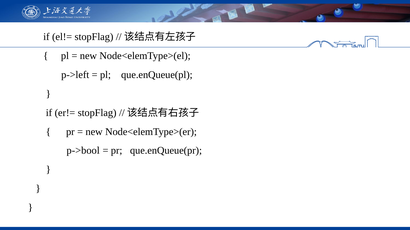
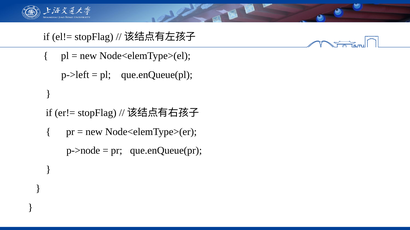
p->bool: p->bool -> p->node (83, 151)
